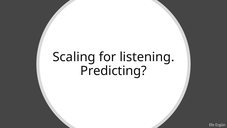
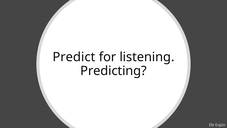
Scaling: Scaling -> Predict (74, 57)
